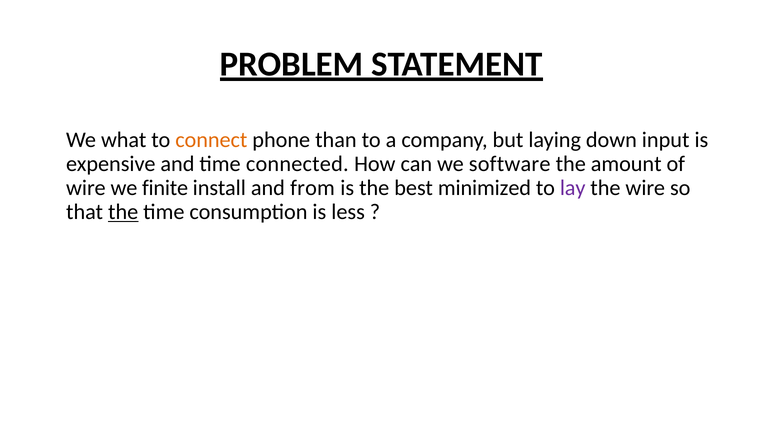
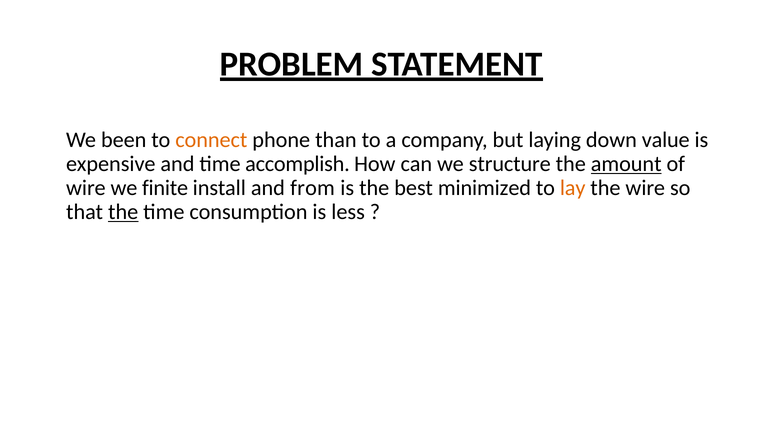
what: what -> been (124, 140)
input: input -> value (666, 140)
connected: connected -> accomplish (298, 164)
software: software -> structure (510, 164)
amount underline: none -> present (626, 164)
lay colour: purple -> orange (573, 188)
